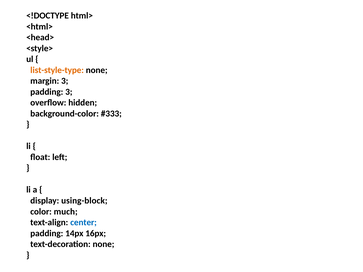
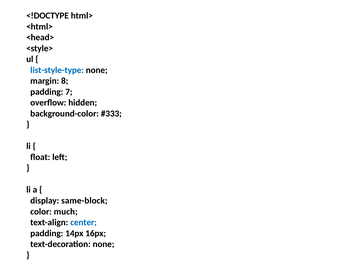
list-style-type colour: orange -> blue (57, 70)
margin 3: 3 -> 8 (65, 81)
padding 3: 3 -> 7 (69, 92)
using-block: using-block -> same-block (84, 201)
